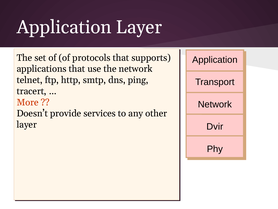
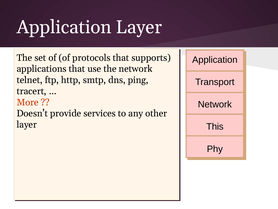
Dvir: Dvir -> This (215, 126)
